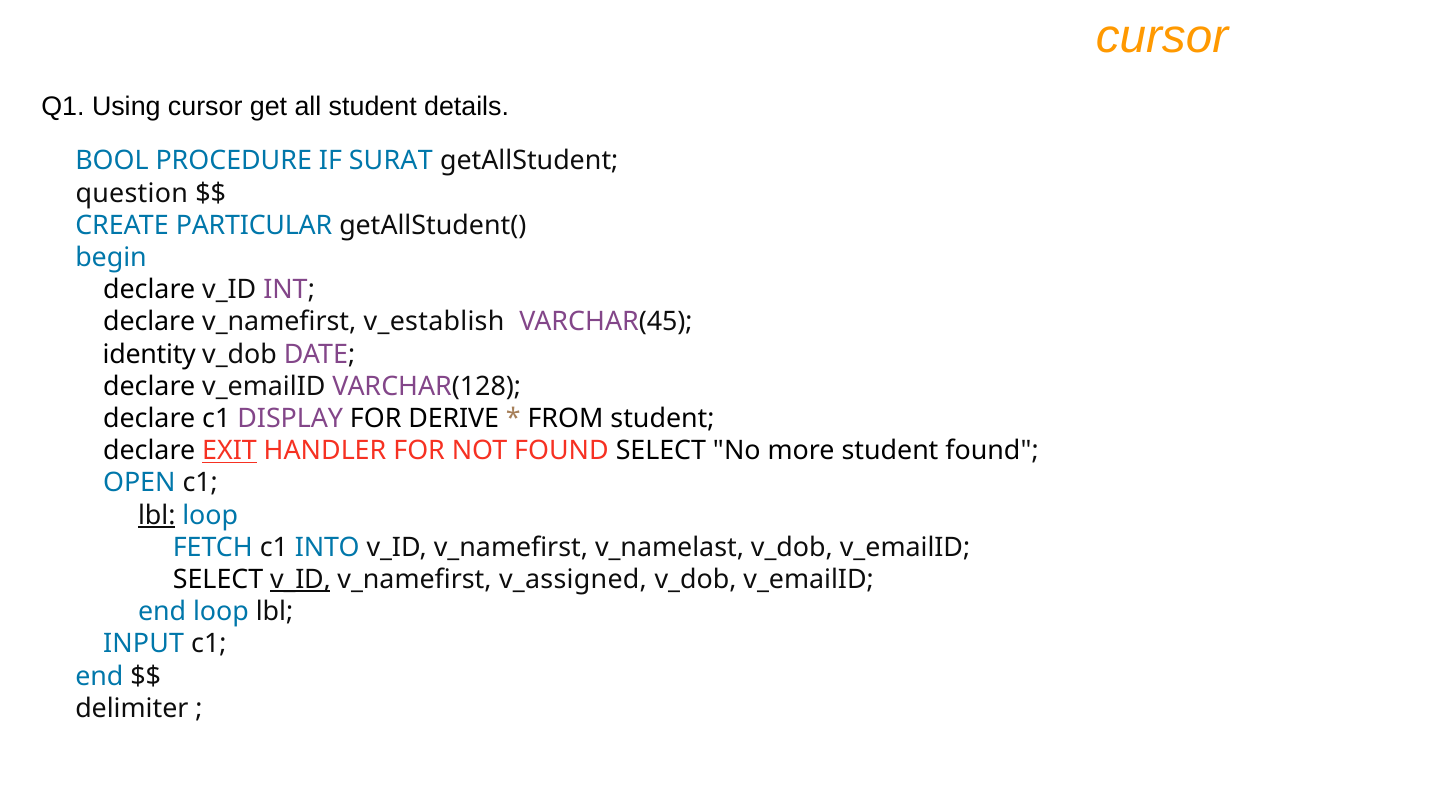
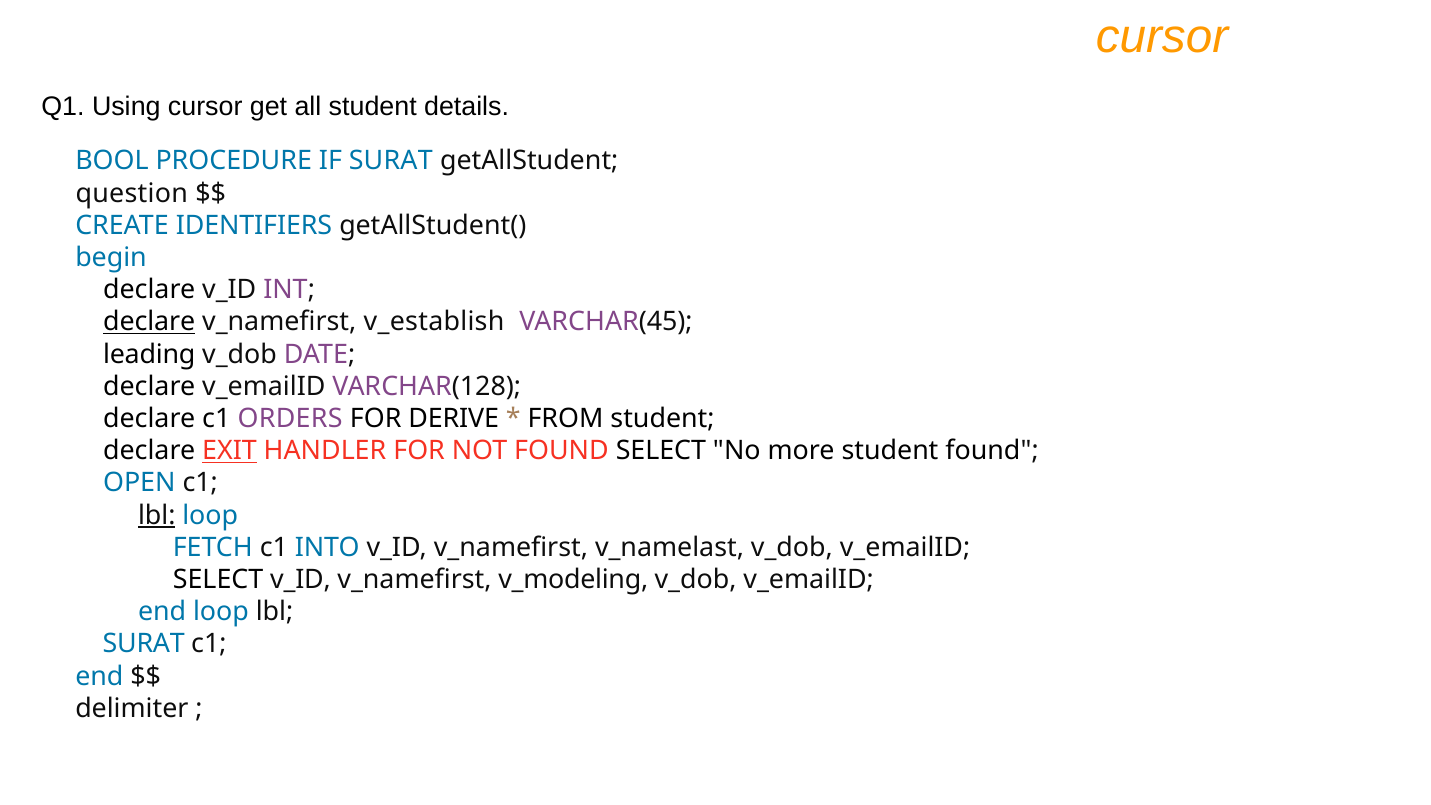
PARTICULAR: PARTICULAR -> IDENTIFIERS (254, 225)
declare underline: none -> present (149, 322)
identity: identity -> leading (149, 354)
DISPLAY: DISPLAY -> ORDERS (290, 419)
v_ID underline: present -> none (300, 580)
v_assigned: v_assigned -> v_modeling (573, 580)
INPUT: INPUT -> SURAT (144, 644)
